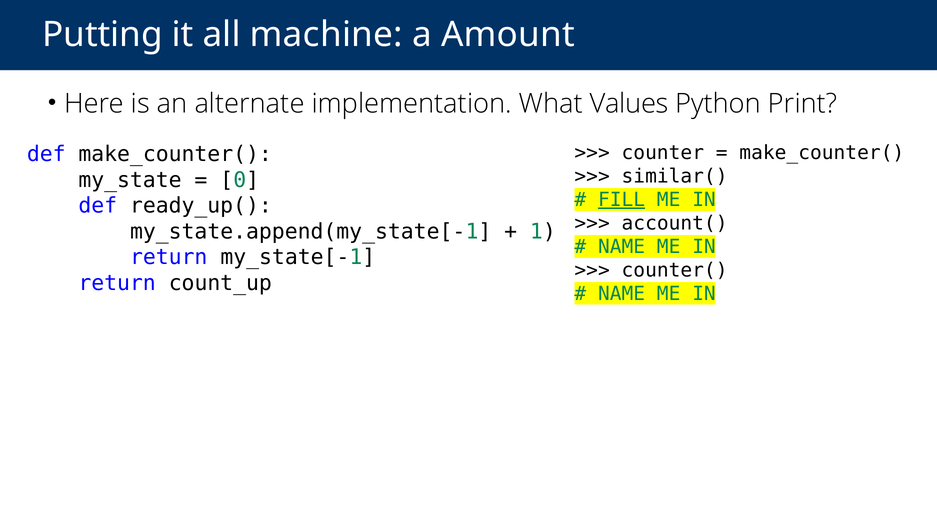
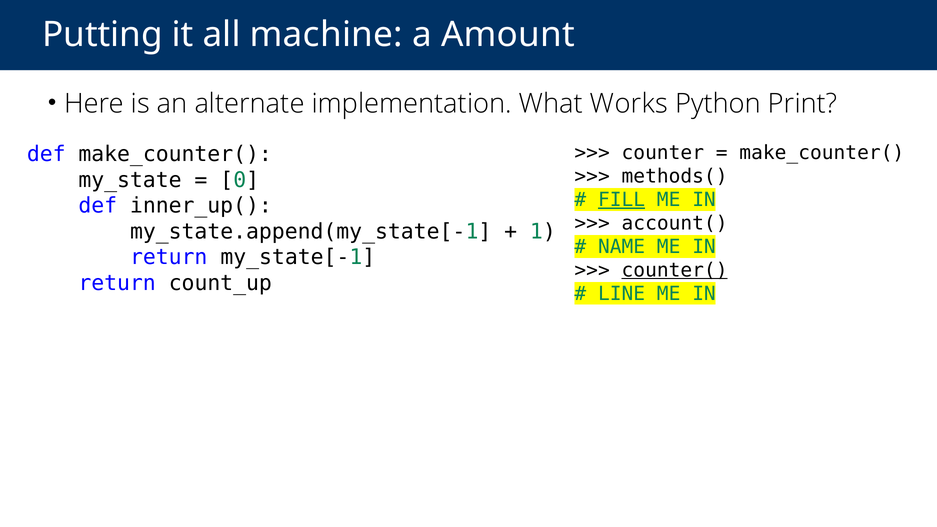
Values: Values -> Works (629, 104)
similar(: similar( -> methods( (675, 176)
ready_up(: ready_up( -> inner_up( (201, 206)
counter( underline: none -> present (675, 270)
NAME: NAME -> LINE (622, 294)
